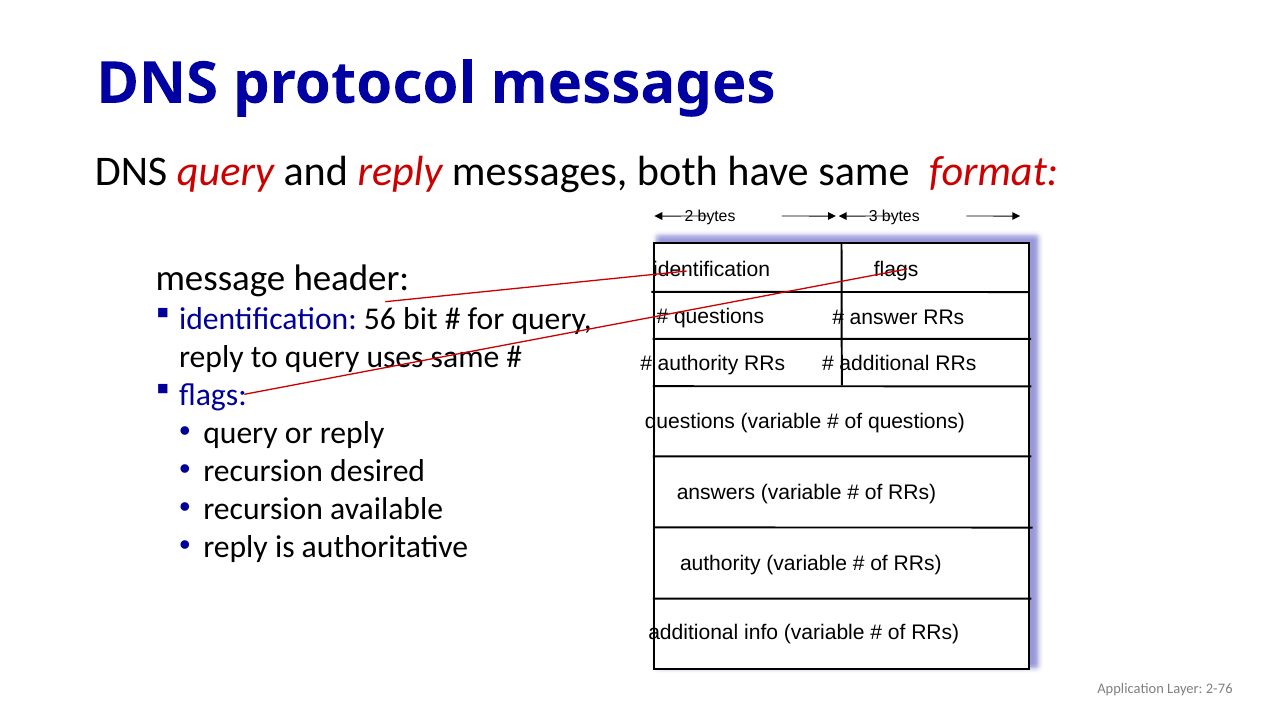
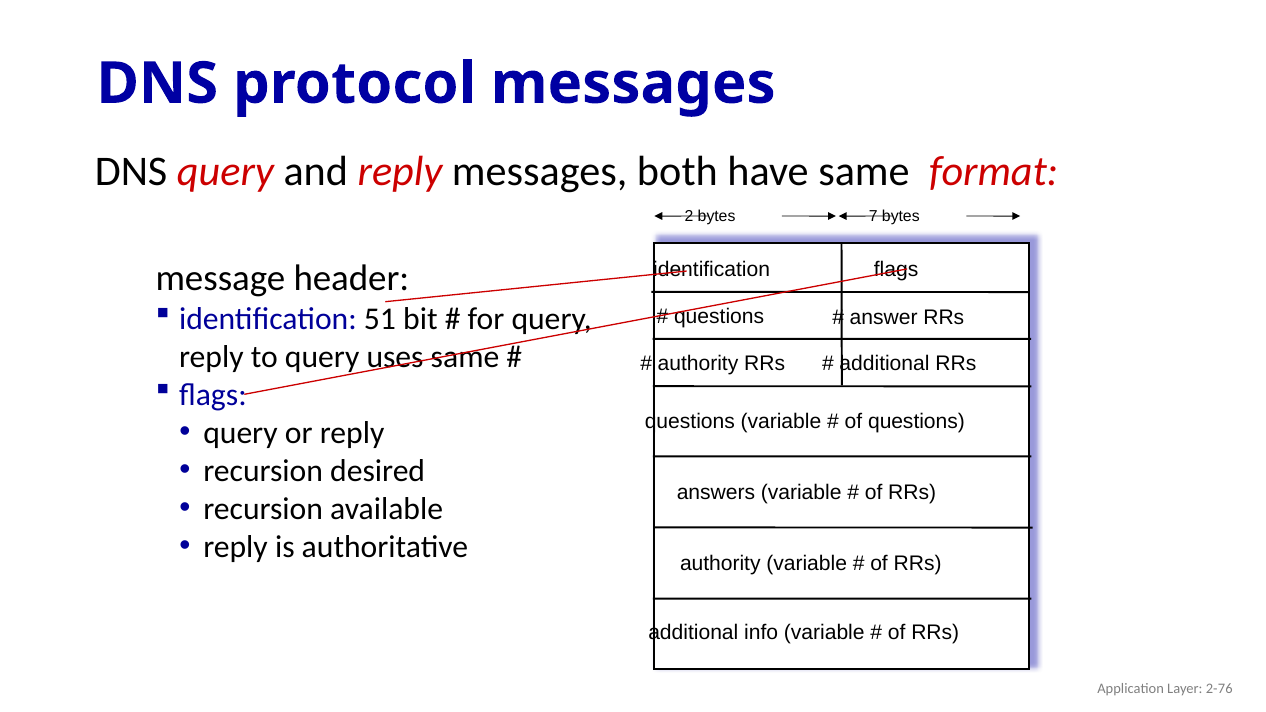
3: 3 -> 7 (873, 216)
56: 56 -> 51 (380, 319)
